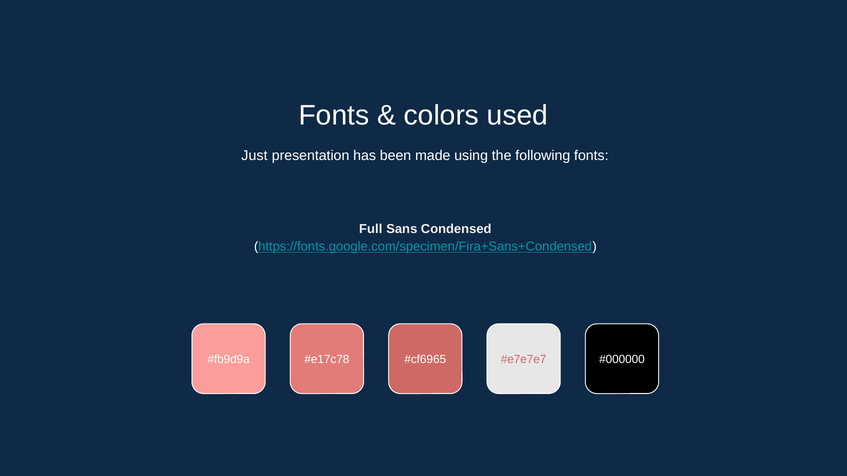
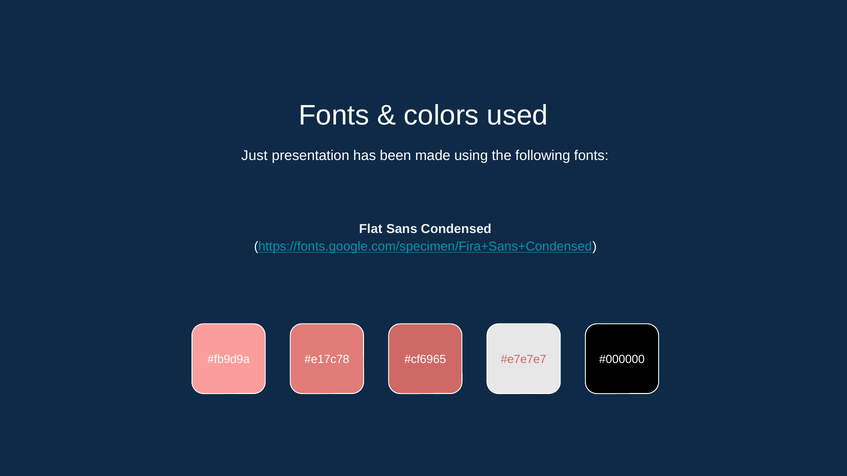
Full: Full -> Flat (371, 229)
